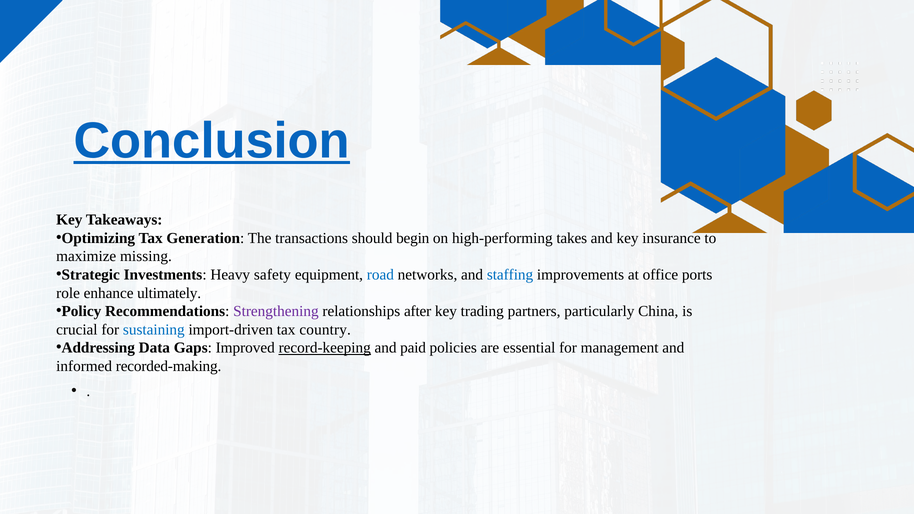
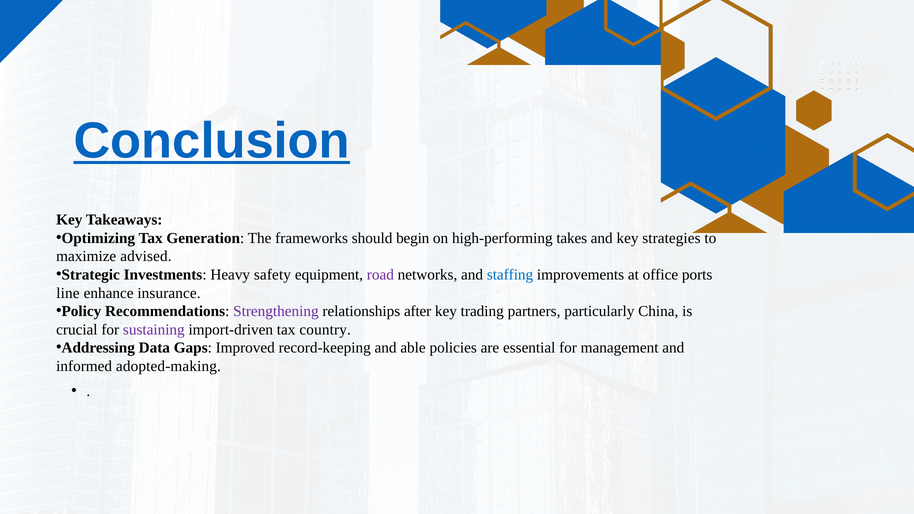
transactions: transactions -> frameworks (312, 238)
insurance: insurance -> strategies (671, 238)
missing: missing -> advised (146, 256)
road colour: blue -> purple (380, 275)
role: role -> line (68, 293)
ultimately: ultimately -> insurance (169, 293)
sustaining colour: blue -> purple (154, 330)
record-keeping underline: present -> none (325, 348)
paid: paid -> able (413, 348)
recorded-making: recorded-making -> adopted-making (168, 366)
